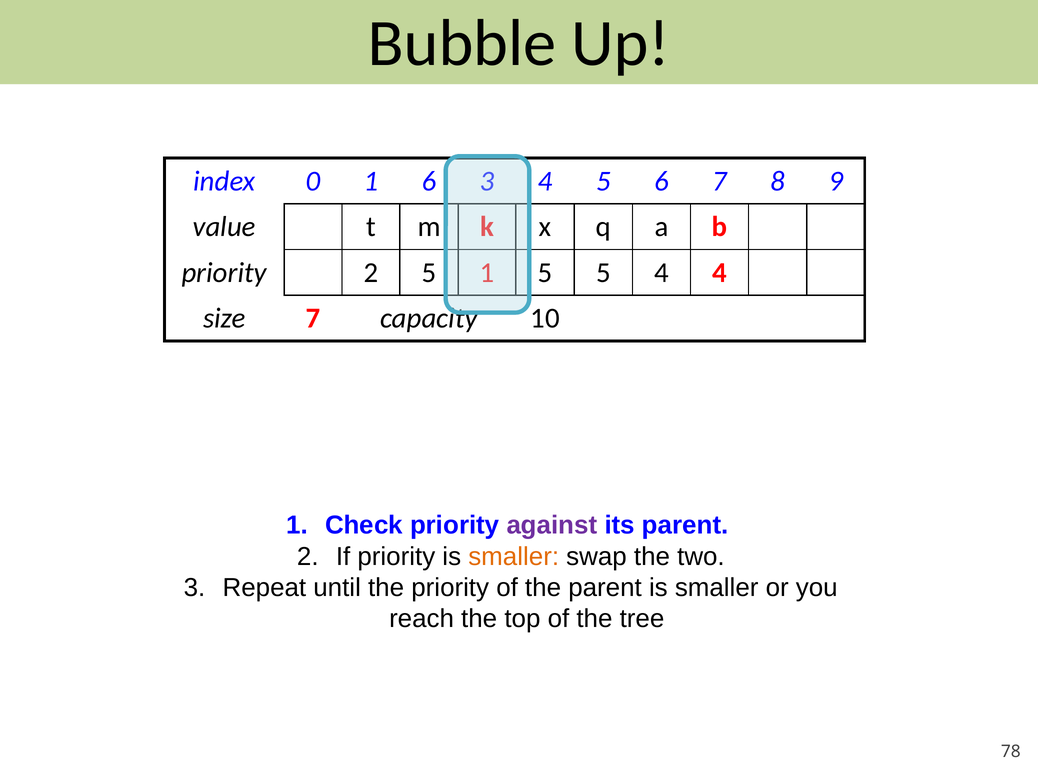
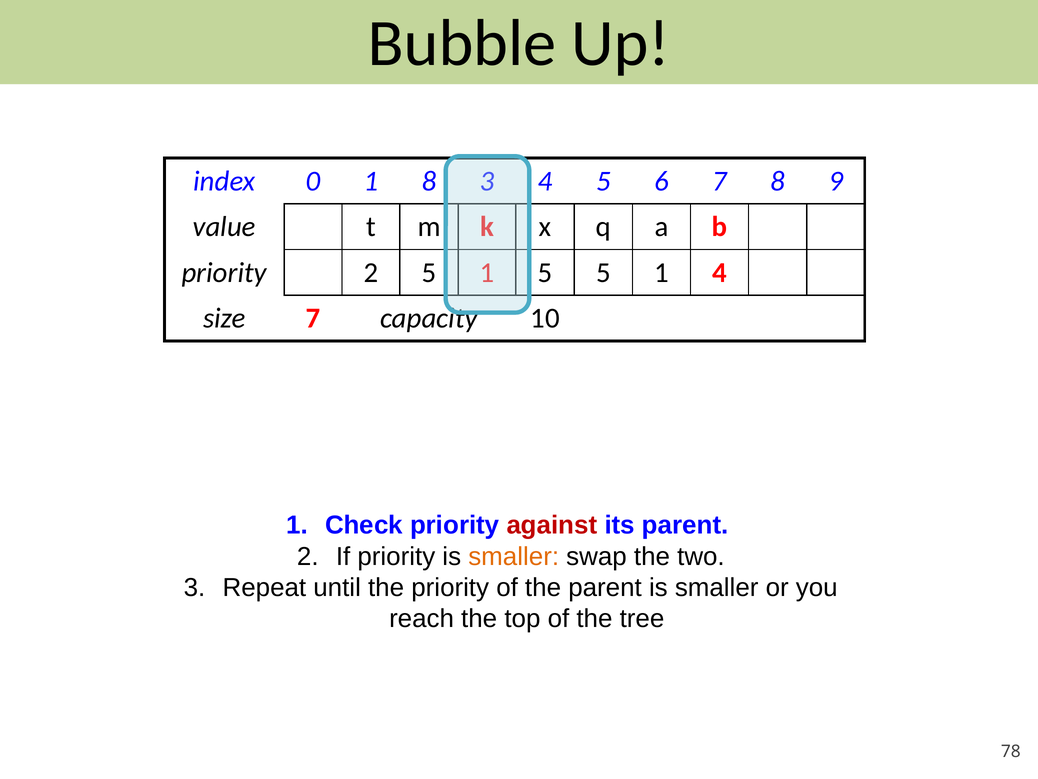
1 6: 6 -> 8 (429, 181)
5 5 4: 4 -> 1 (662, 272)
against colour: purple -> red (552, 525)
